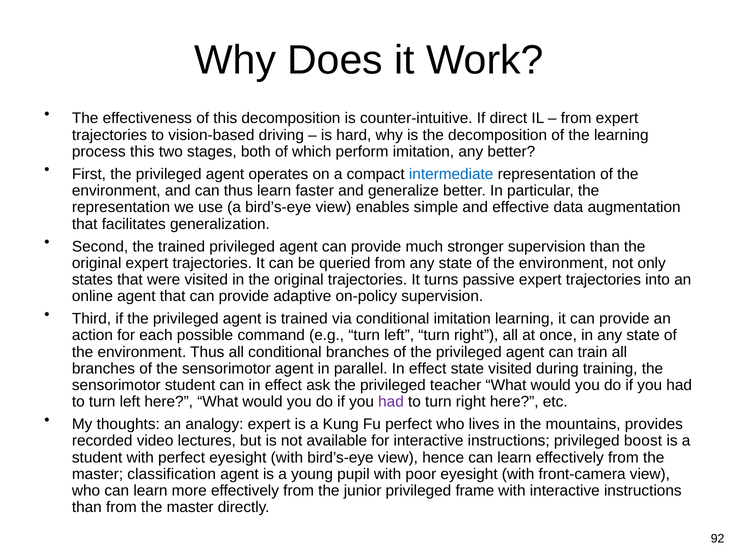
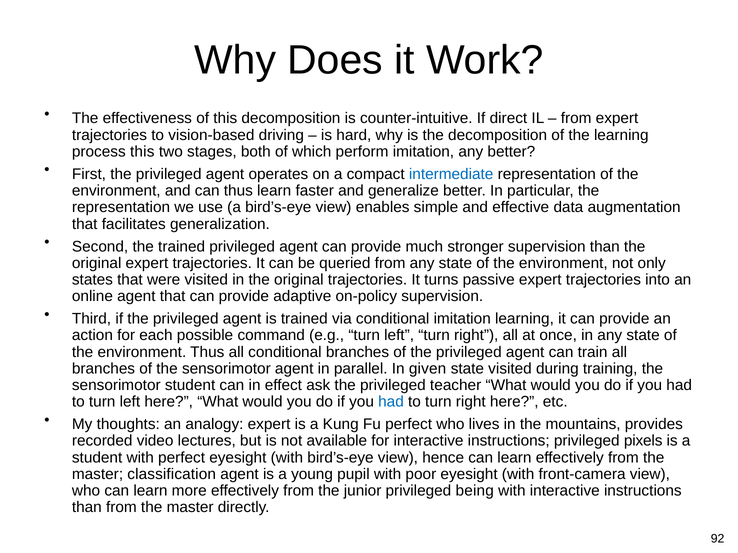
parallel In effect: effect -> given (428, 369)
had colour: purple -> blue (391, 402)
boost: boost -> pixels (643, 441)
frame: frame -> being (475, 491)
